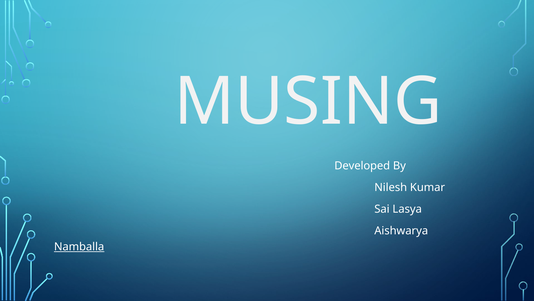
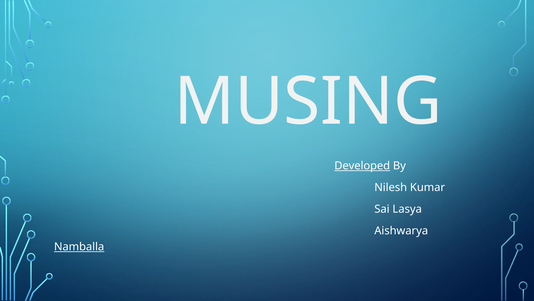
Developed underline: none -> present (362, 165)
